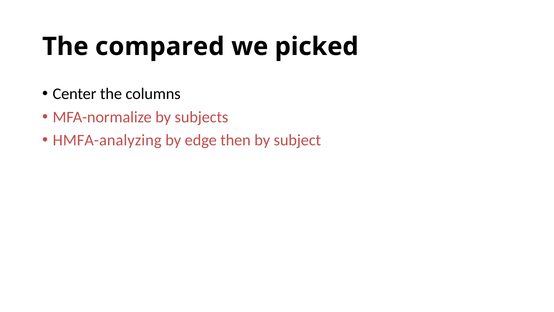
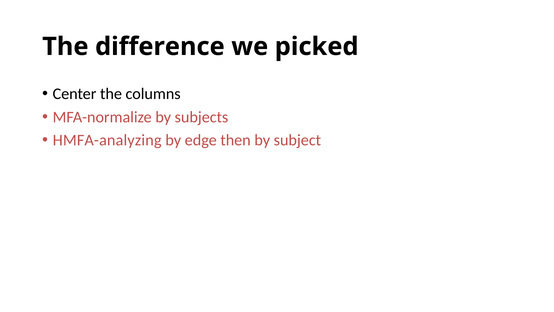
compared: compared -> difference (160, 47)
